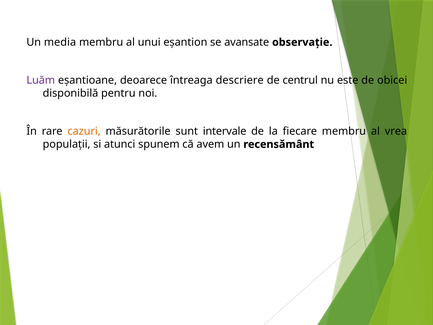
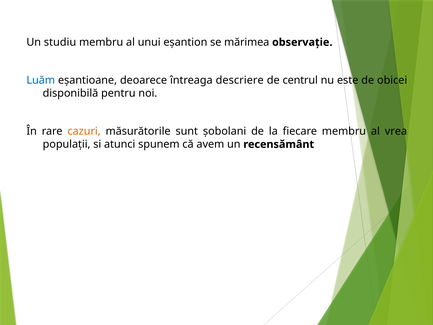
media: media -> studiu (60, 42)
avansate: avansate -> mărimea (247, 42)
Luăm colour: purple -> blue (41, 80)
intervale: intervale -> șobolani (225, 131)
